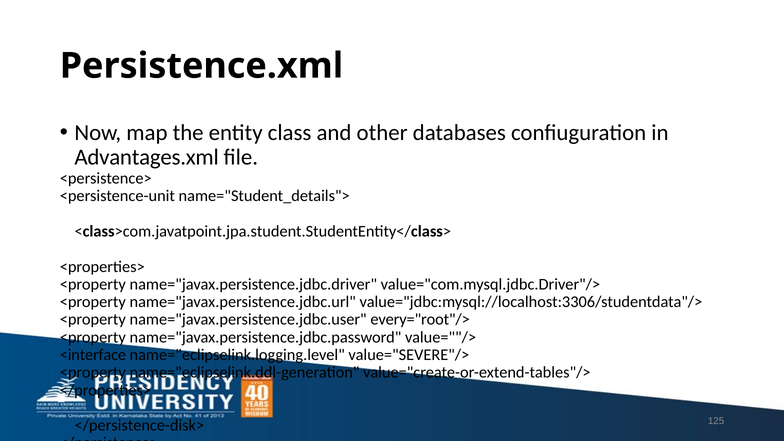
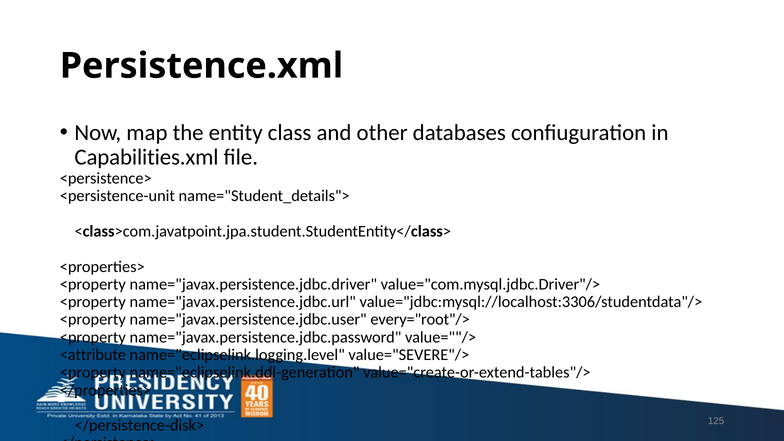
Advantages.xml: Advantages.xml -> Capabilities.xml (147, 157)
<interface: <interface -> <attribute (93, 355)
